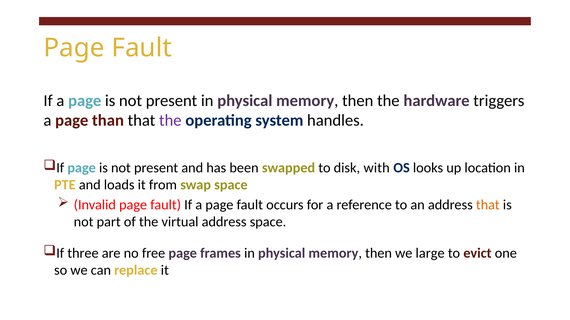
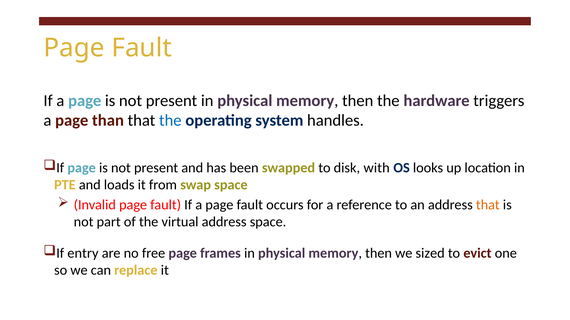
the colour: purple -> blue (170, 121)
three: three -> entry (83, 254)
large: large -> sized (430, 254)
